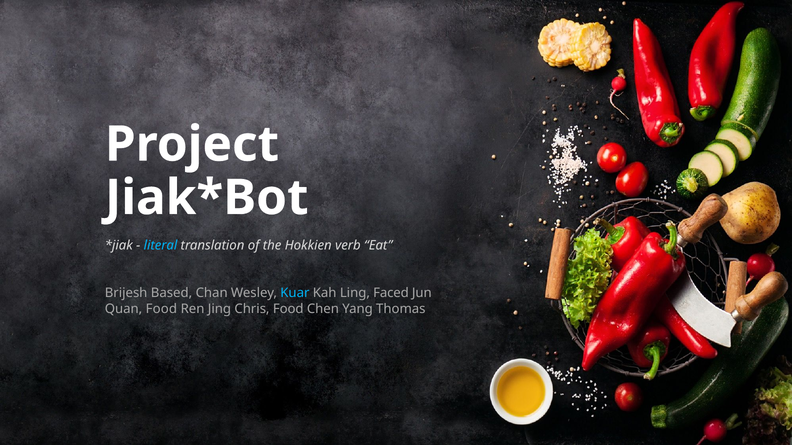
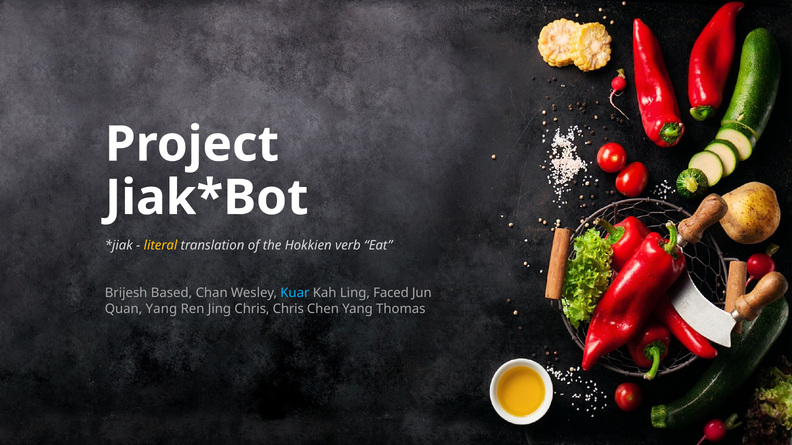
literal colour: light blue -> yellow (161, 246)
Quan Food: Food -> Yang (161, 309)
Chris Food: Food -> Chris (288, 309)
